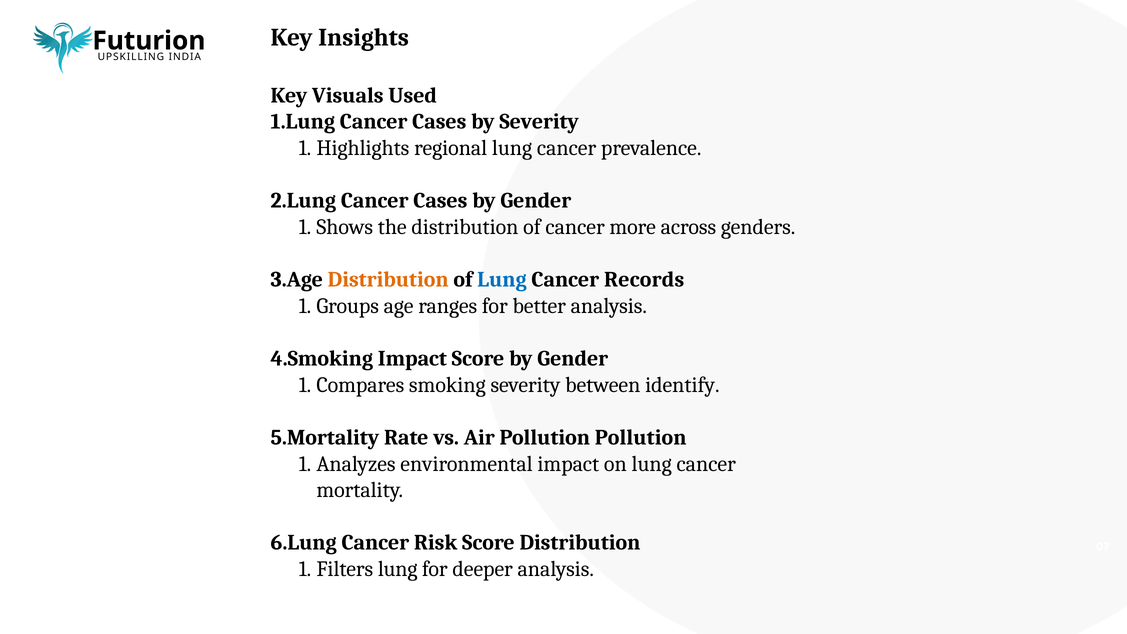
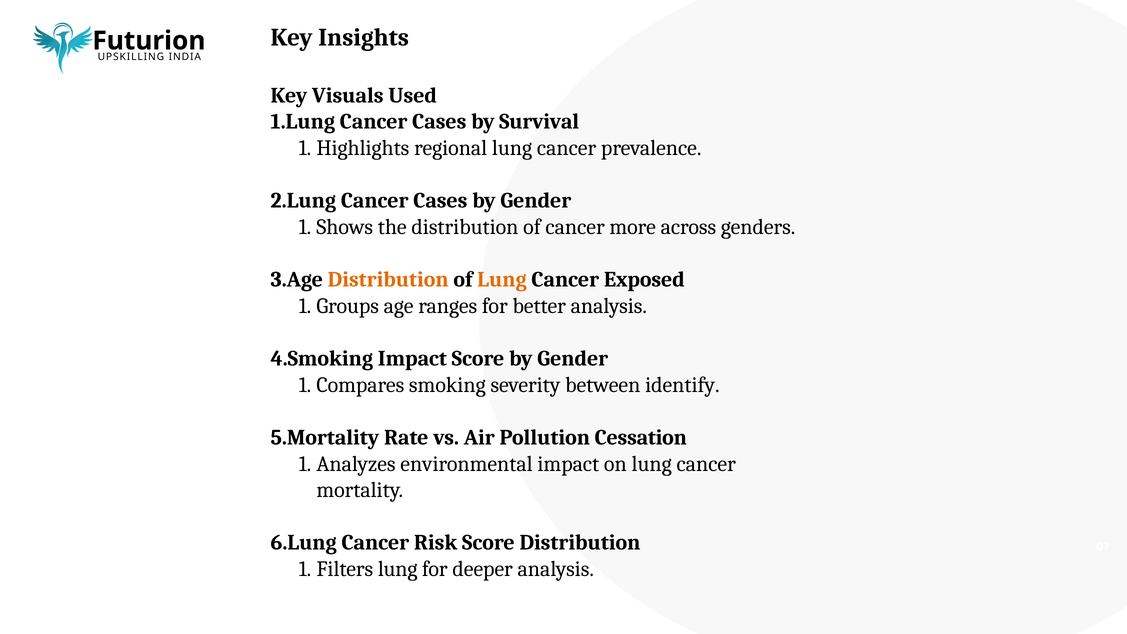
by Severity: Severity -> Survival (539, 122)
Lung colour: blue -> orange (502, 280)
Records: Records -> Exposed (644, 280)
Pollution Pollution: Pollution -> Cessation (641, 437)
